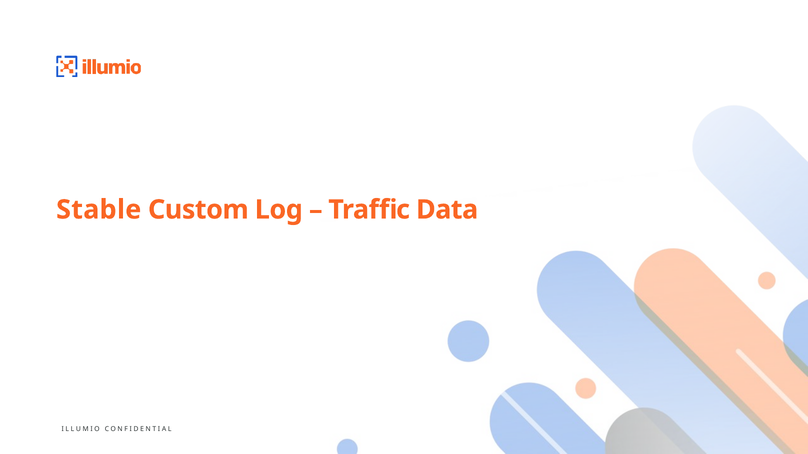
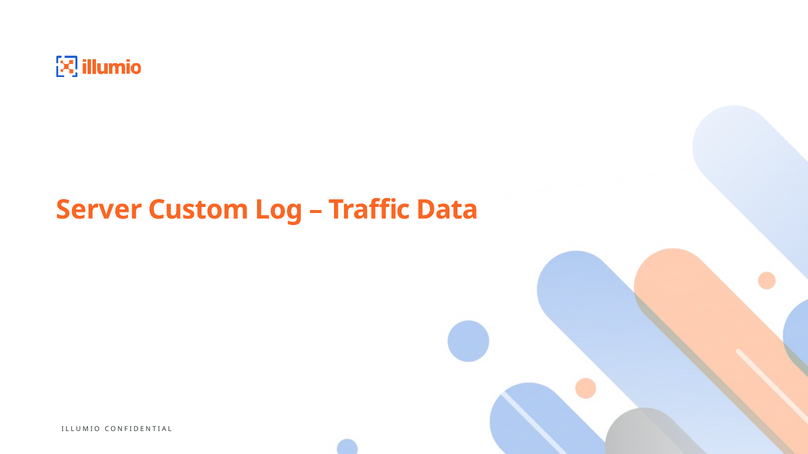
Stable: Stable -> Server (99, 210)
